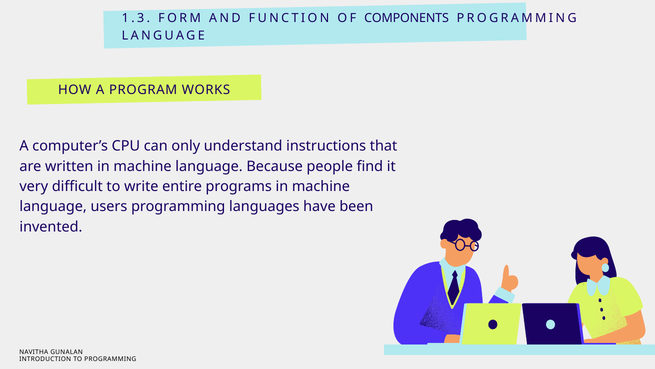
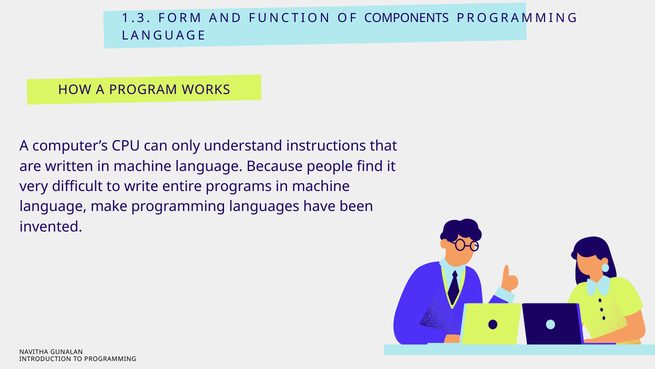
users: users -> make (109, 206)
